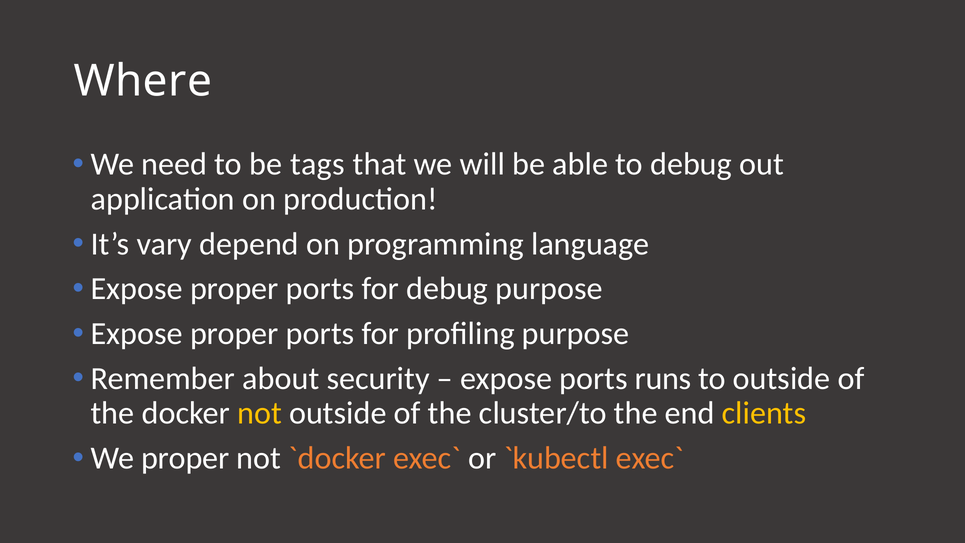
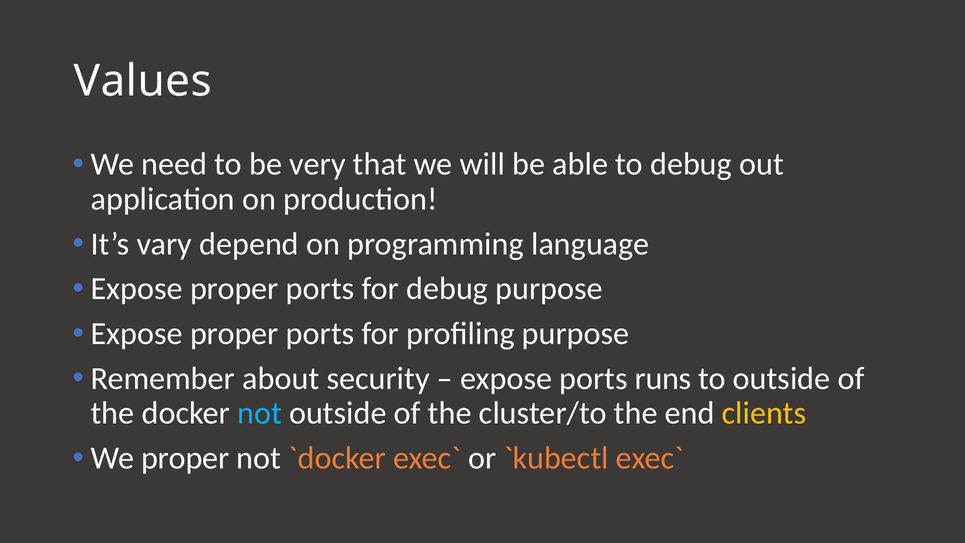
Where: Where -> Values (143, 81)
tags: tags -> very (318, 164)
not colour: yellow -> light blue (259, 413)
